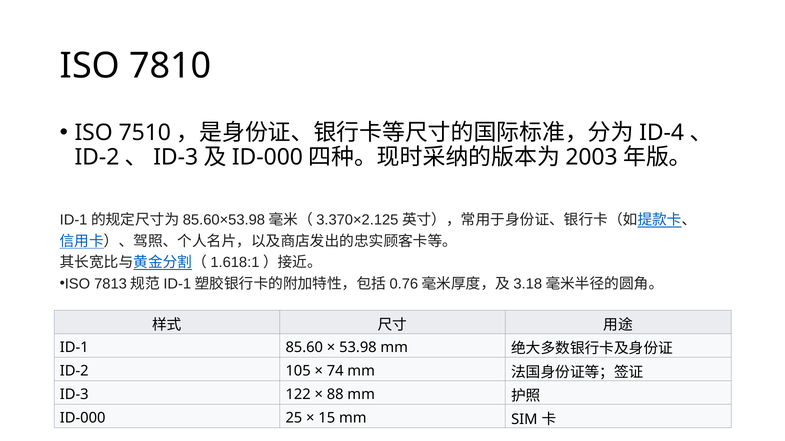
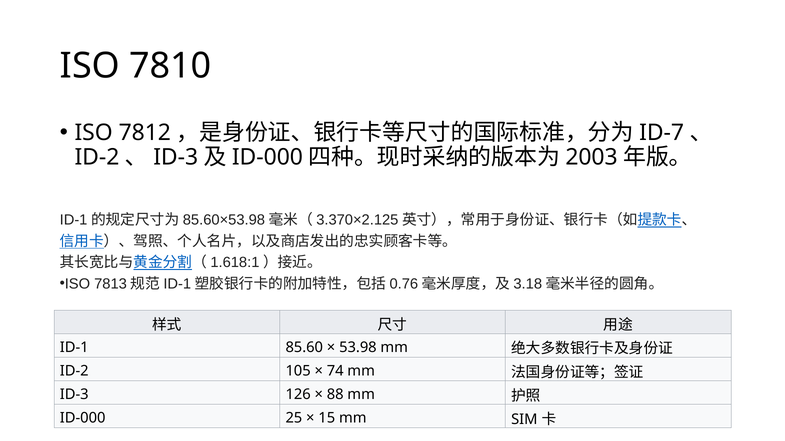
7510: 7510 -> 7812 (145, 133)
ID-4: ID-4 -> ID-7 (662, 133)
122: 122 -> 126 (298, 395)
